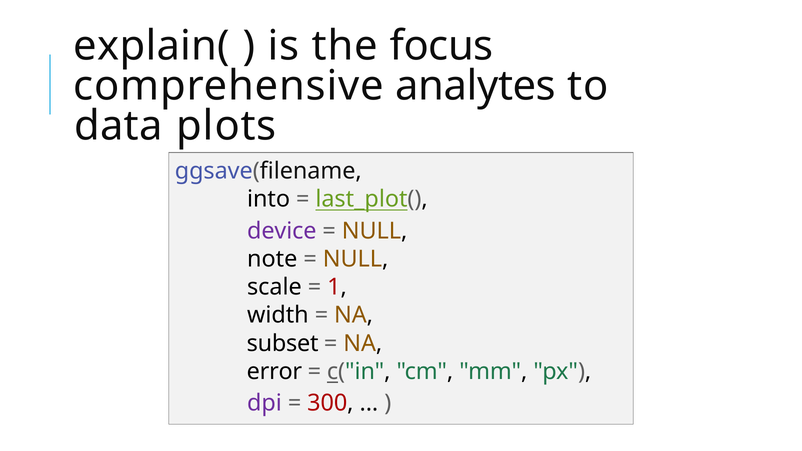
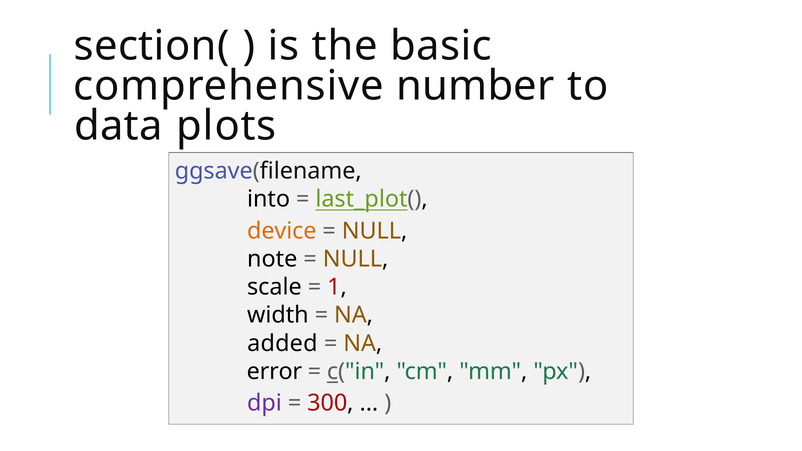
explain(: explain( -> section( (152, 46)
focus: focus -> basic (441, 46)
analytes: analytes -> number (475, 86)
device colour: purple -> orange (282, 231)
subset: subset -> added (282, 343)
